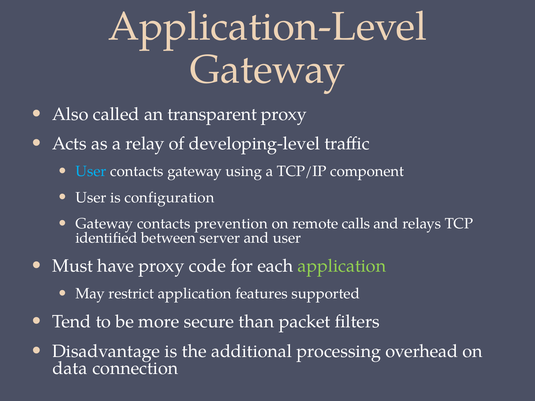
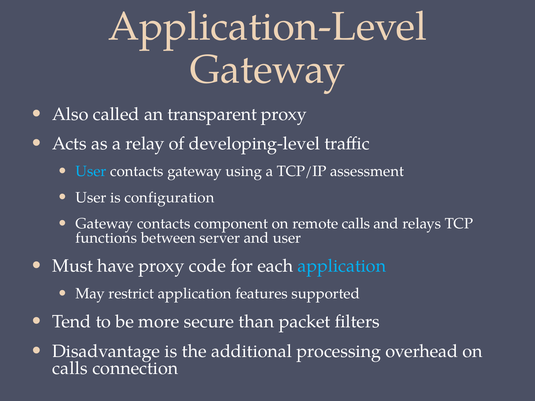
component: component -> assessment (367, 172)
prevention: prevention -> component (231, 224)
identified: identified -> functions (106, 238)
application colour: light green -> light blue (342, 266)
data: data -> calls (70, 369)
